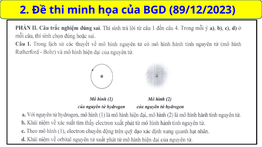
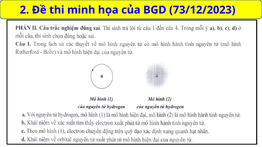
89/12/2023: 89/12/2023 -> 73/12/2023 (202, 10)
